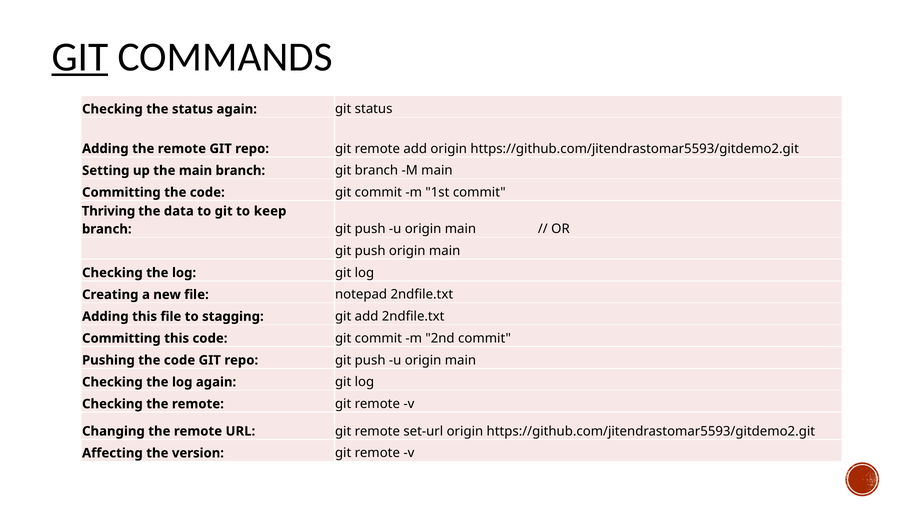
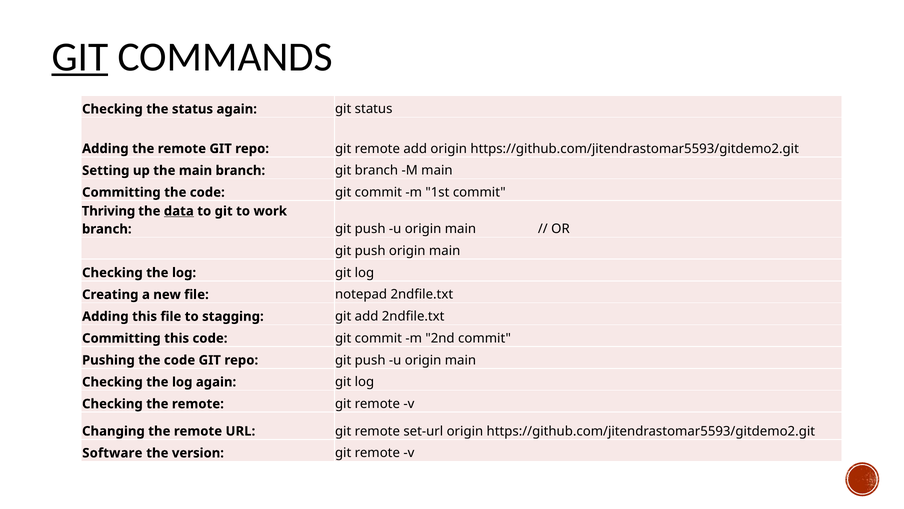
data underline: none -> present (179, 211)
keep: keep -> work (270, 211)
Affecting: Affecting -> Software (112, 453)
